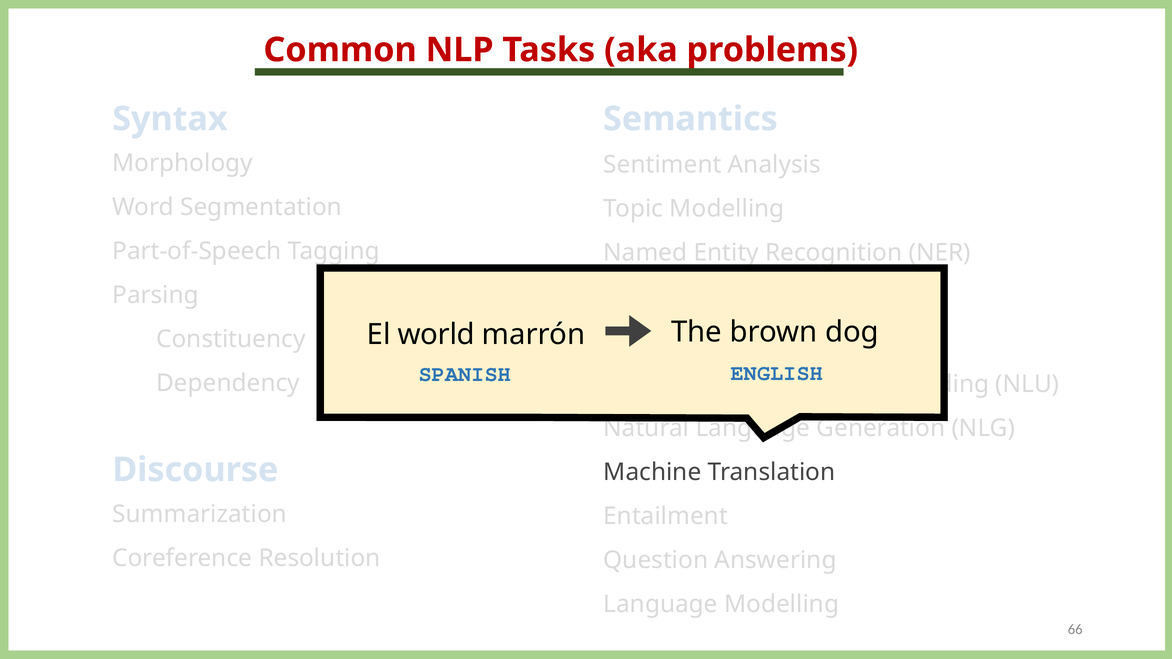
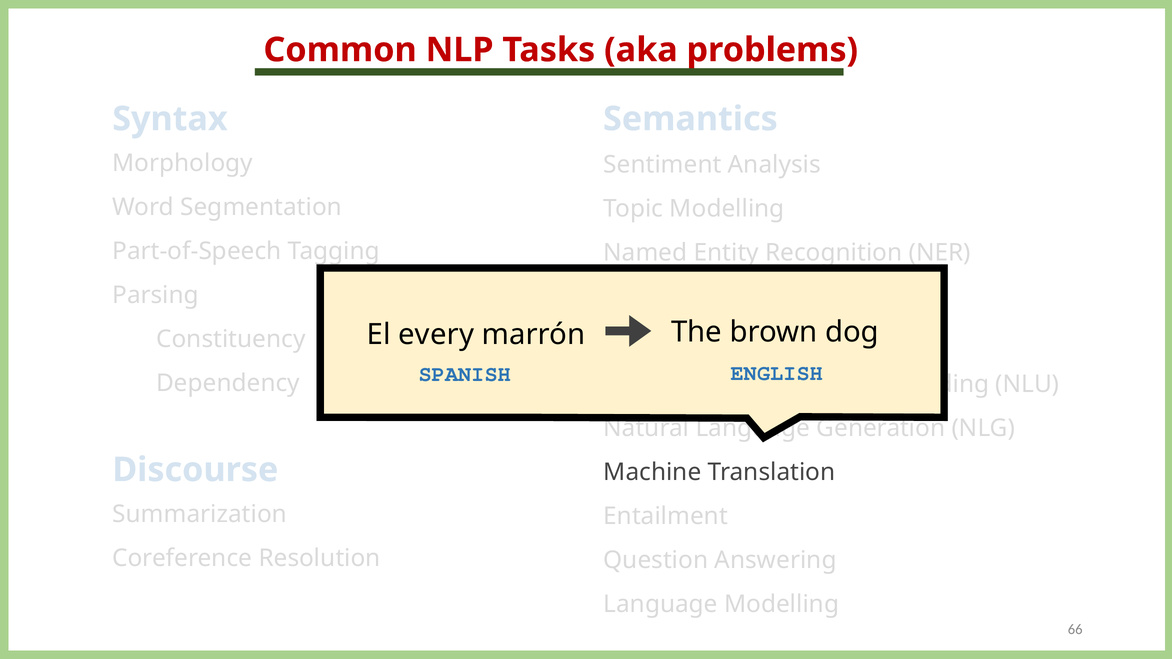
world: world -> every (436, 335)
